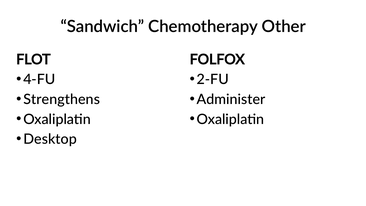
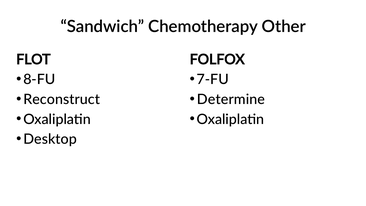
4-FU: 4-FU -> 8-FU (39, 79)
2-FU: 2-FU -> 7-FU (213, 79)
Strengthens: Strengthens -> Reconstruct (62, 99)
Administer: Administer -> Determine (231, 99)
